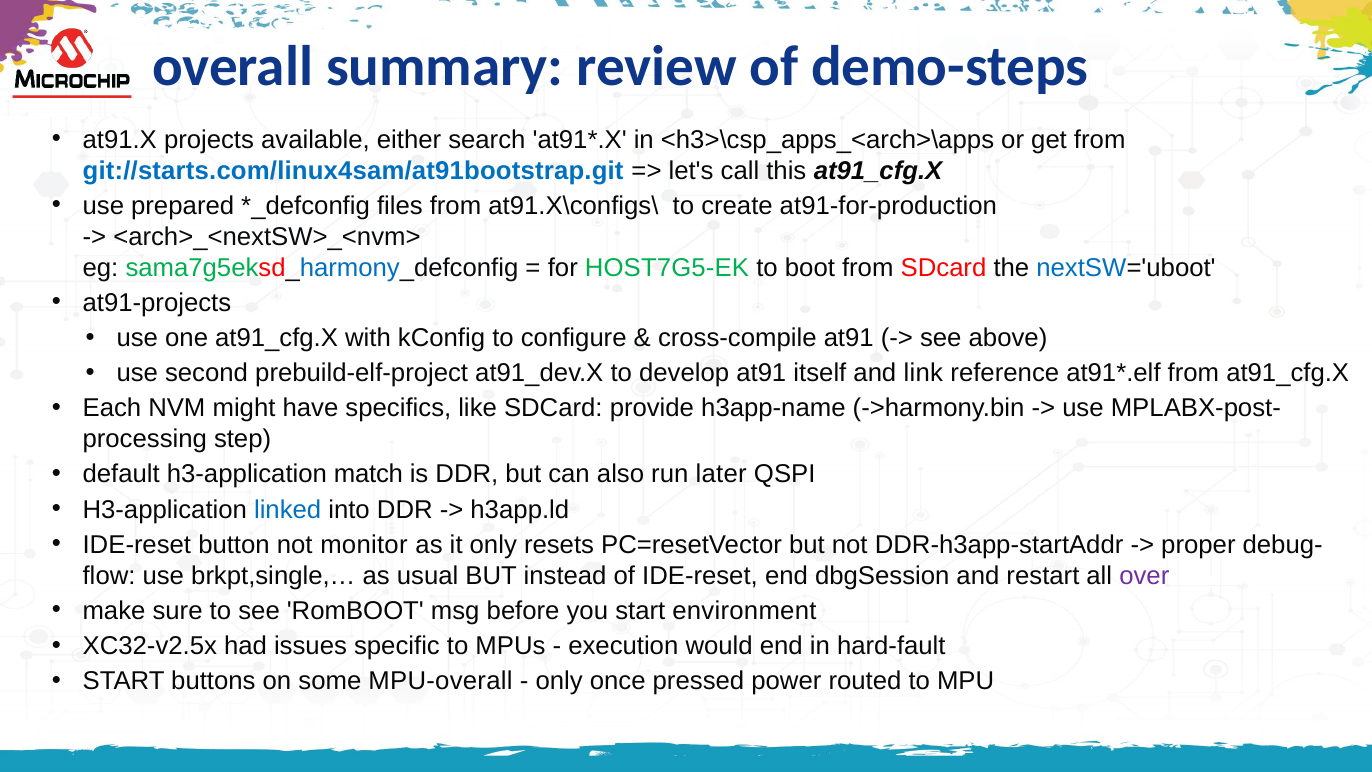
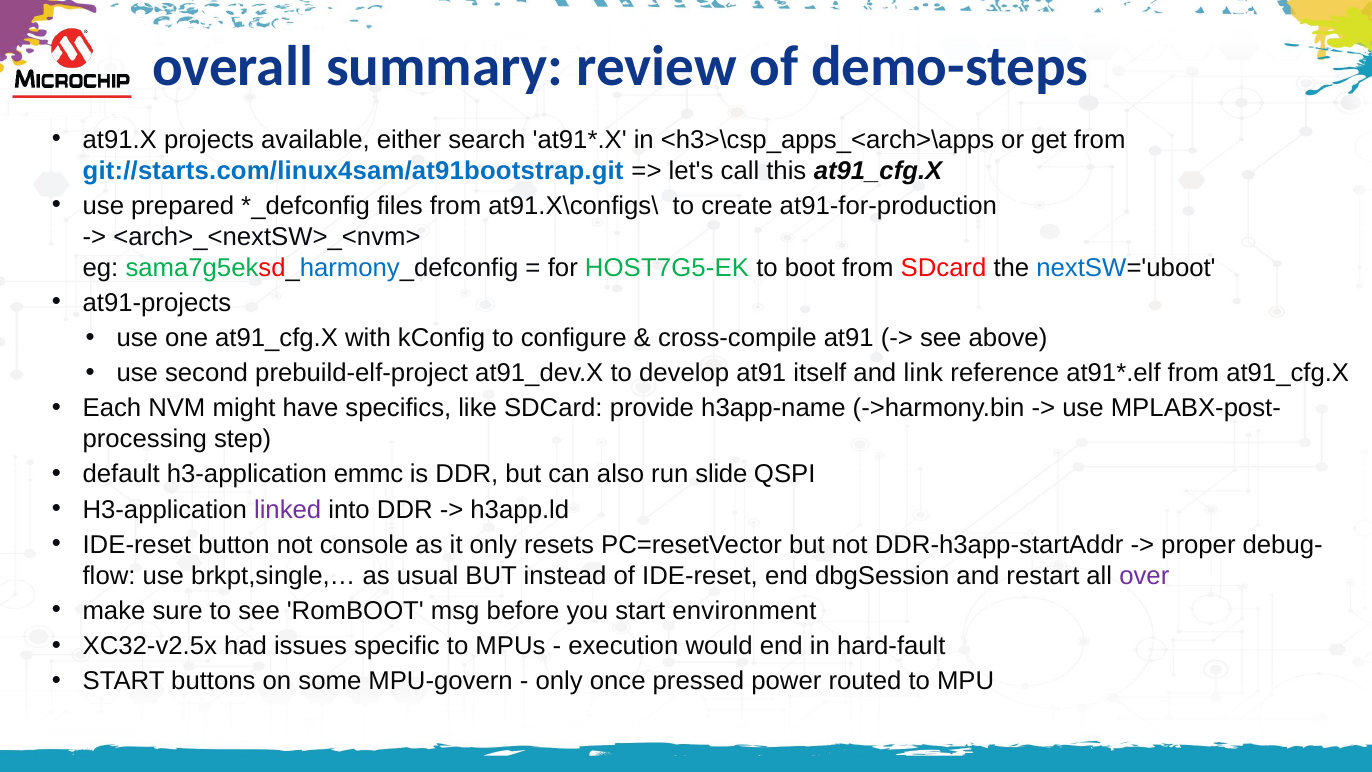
match: match -> emmc (369, 474)
later: later -> slide (721, 474)
linked colour: blue -> purple (288, 510)
monitor: monitor -> console (364, 545)
MPU-overall: MPU-overall -> MPU-govern (441, 681)
